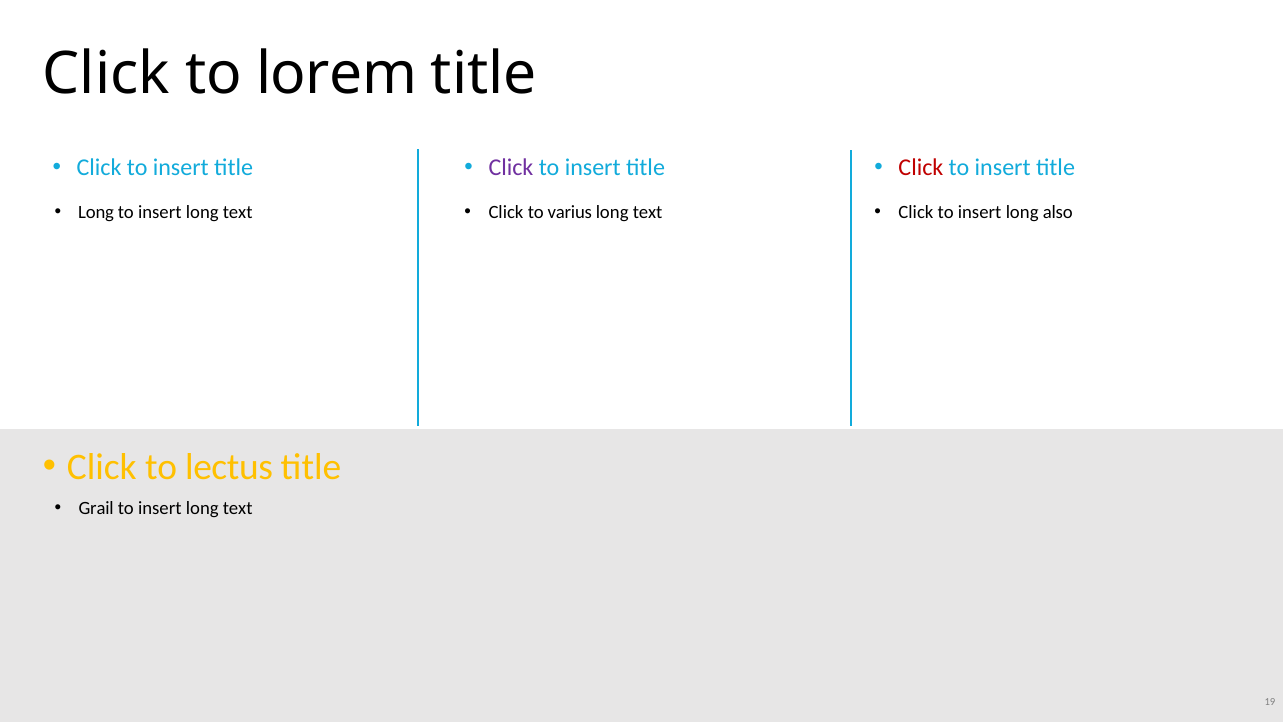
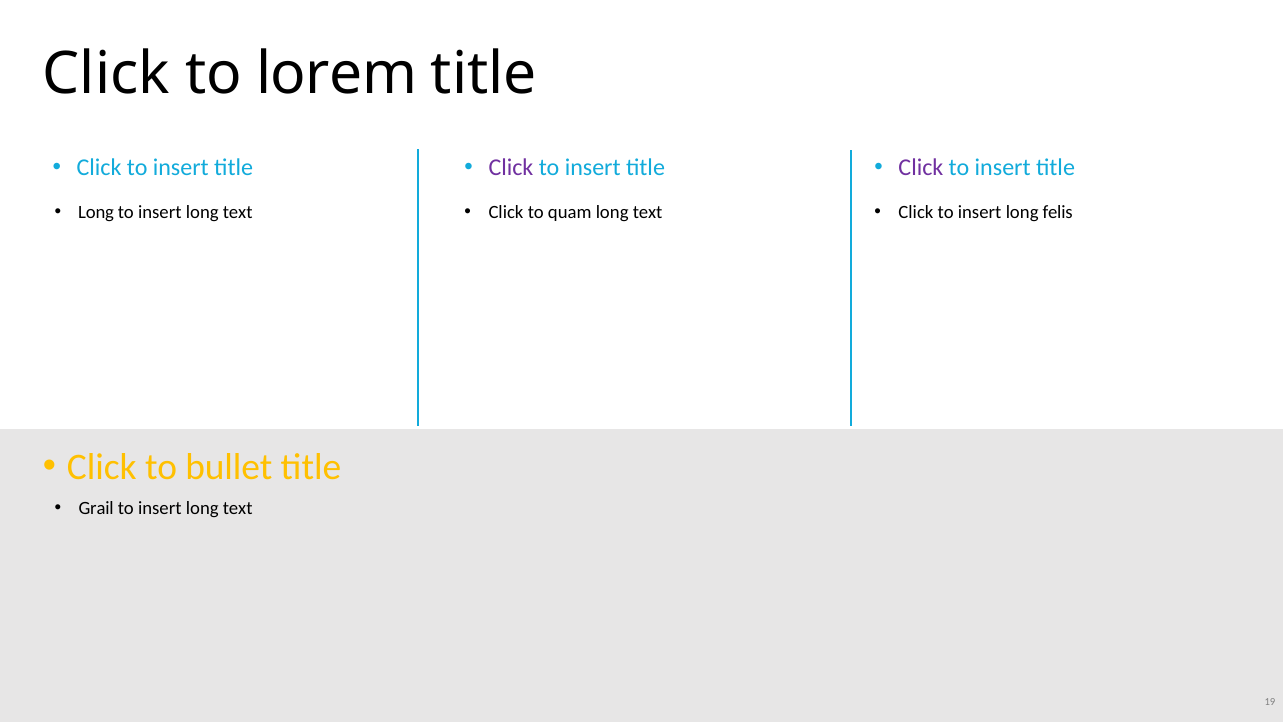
Click colour: red -> purple (921, 167)
varius: varius -> quam (570, 213)
also: also -> felis (1058, 213)
lectus: lectus -> bullet (229, 467)
